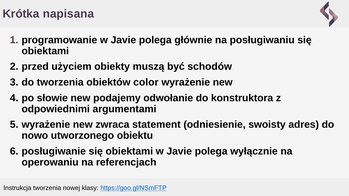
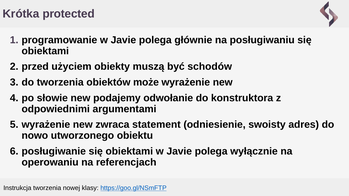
napisana: napisana -> protected (69, 14)
color: color -> może (146, 82)
